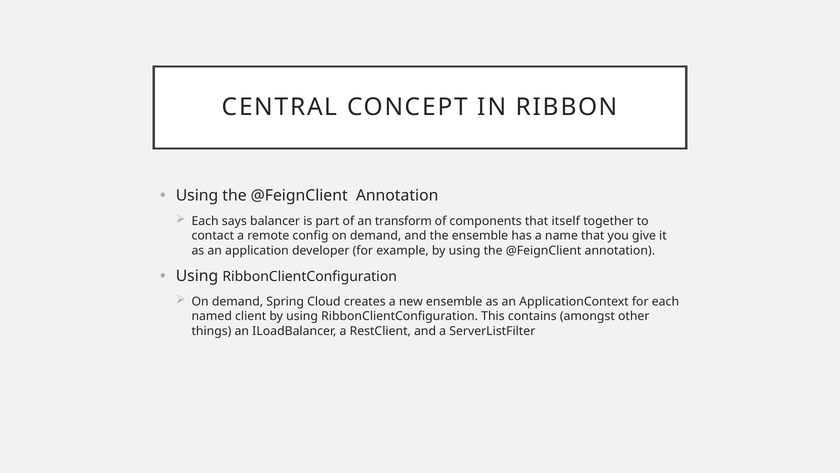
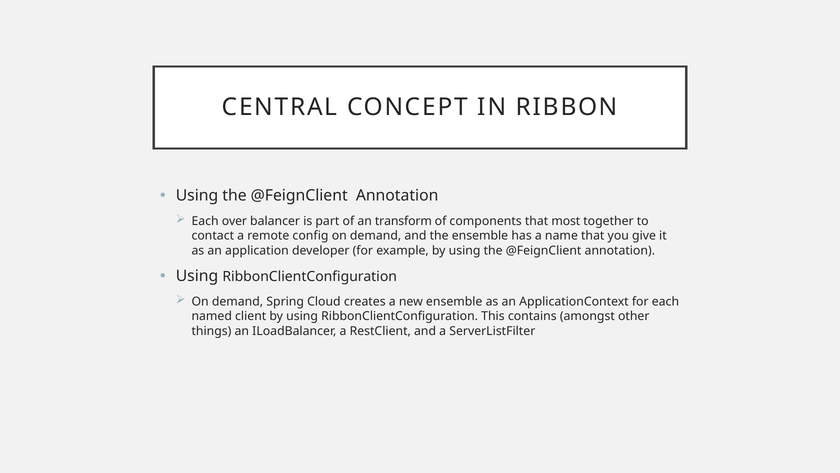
says: says -> over (234, 221)
itself: itself -> most (566, 221)
